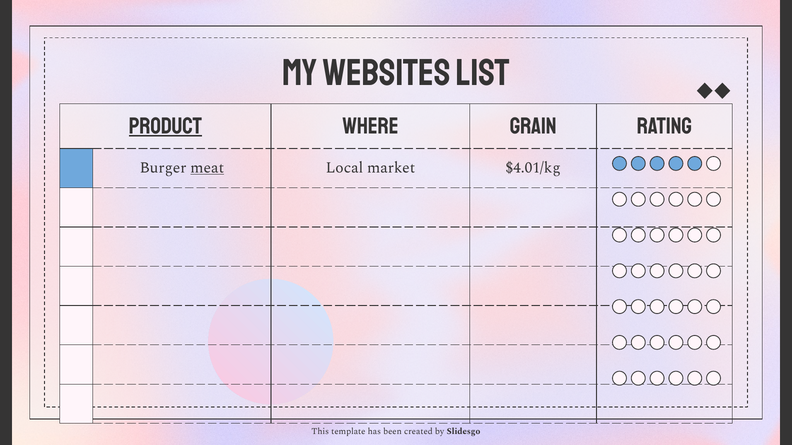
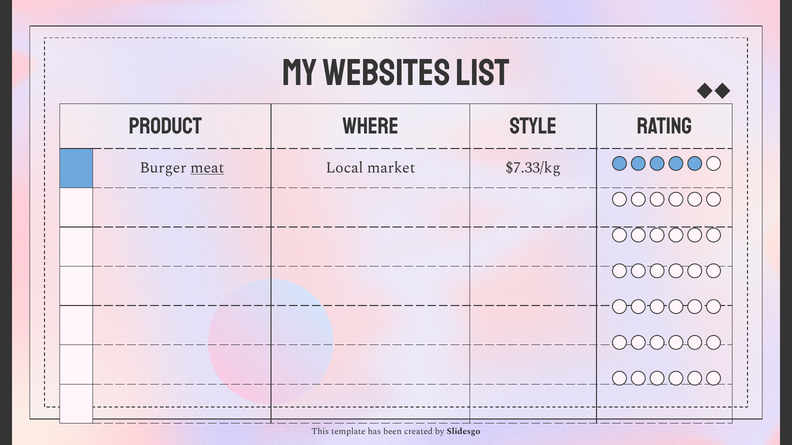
PRODUCT underline: present -> none (165, 126)
GRAIN: GRAIN -> STYLE (533, 126)
$4.01/kg: $4.01/kg -> $7.33/kg (533, 168)
